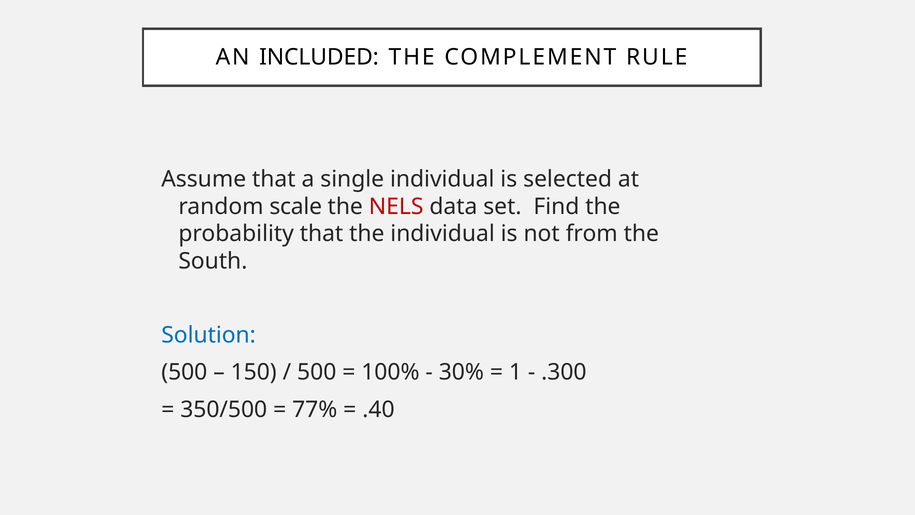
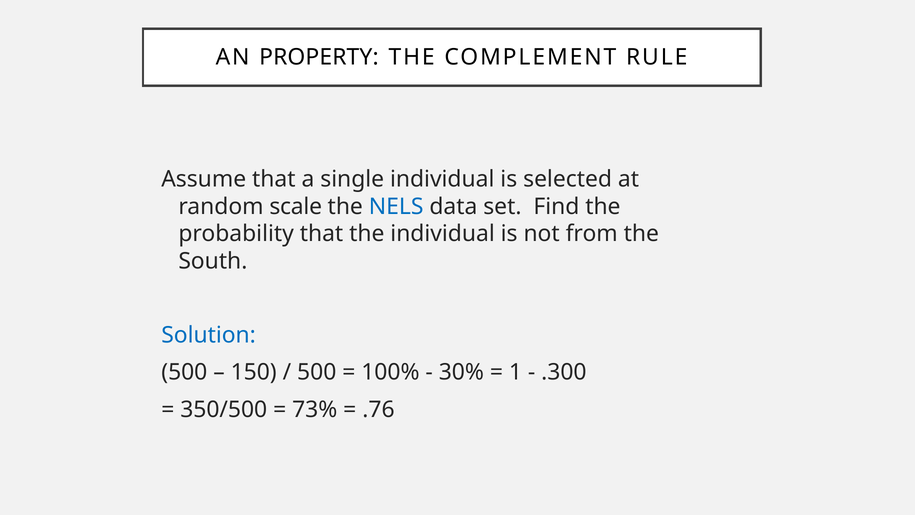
INCLUDED: INCLUDED -> PROPERTY (319, 57)
NELS colour: red -> blue (396, 206)
77%: 77% -> 73% (315, 409)
.40: .40 -> .76 (378, 409)
